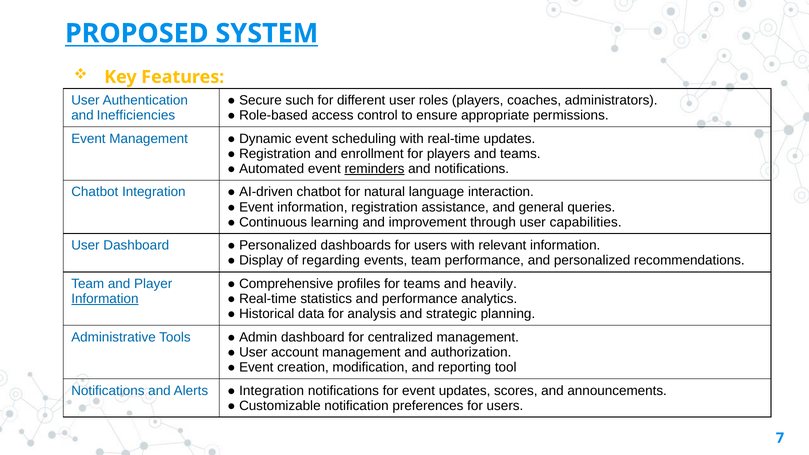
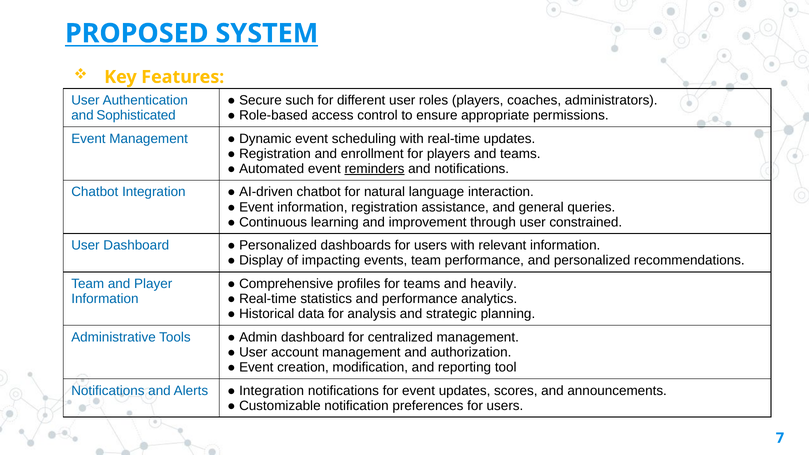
Inefficiencies: Inefficiencies -> Sophisticated (136, 115)
capabilities: capabilities -> constrained (586, 222)
regarding: regarding -> impacting (331, 261)
Information underline: present -> none (105, 299)
